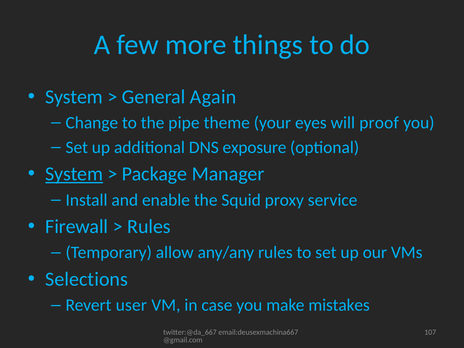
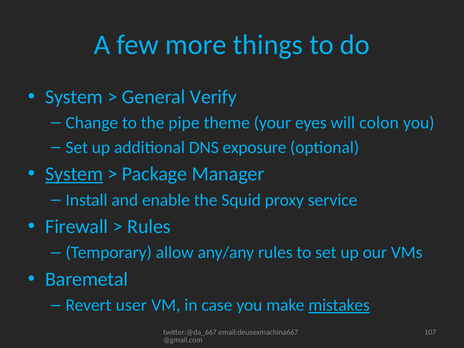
Again: Again -> Verify (213, 97)
proof: proof -> colon (379, 123)
Selections: Selections -> Baremetal (87, 279)
mistakes underline: none -> present (339, 305)
